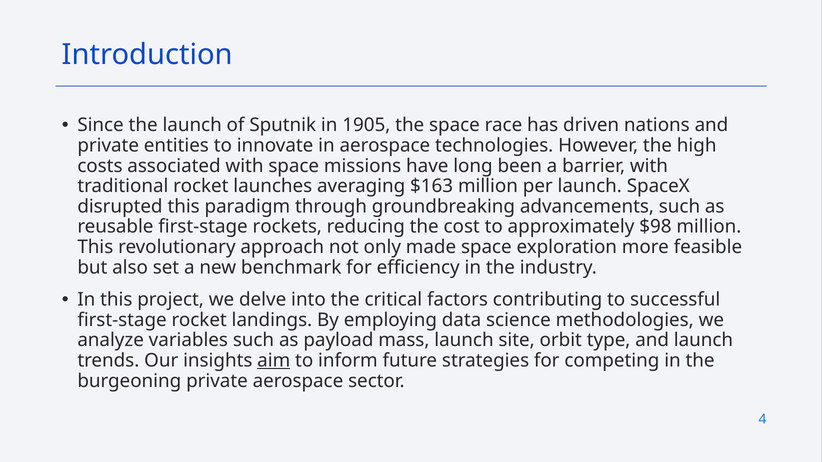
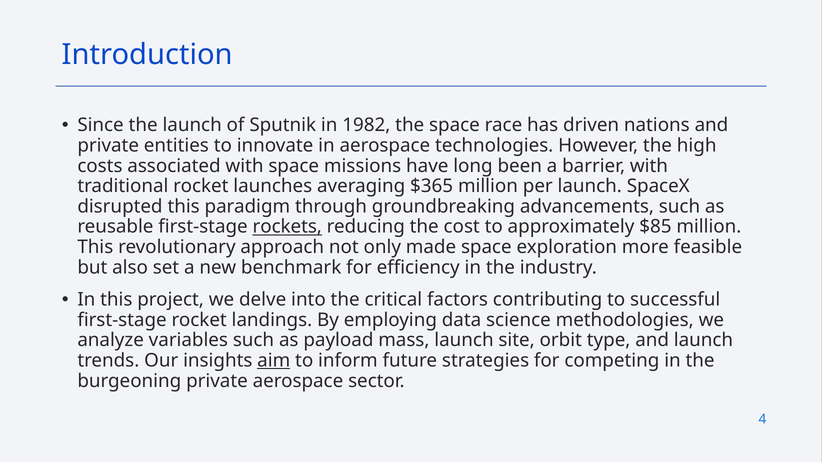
1905: 1905 -> 1982 (366, 125)
$163: $163 -> $365 (432, 186)
rockets underline: none -> present (287, 227)
$98: $98 -> $85 (655, 227)
